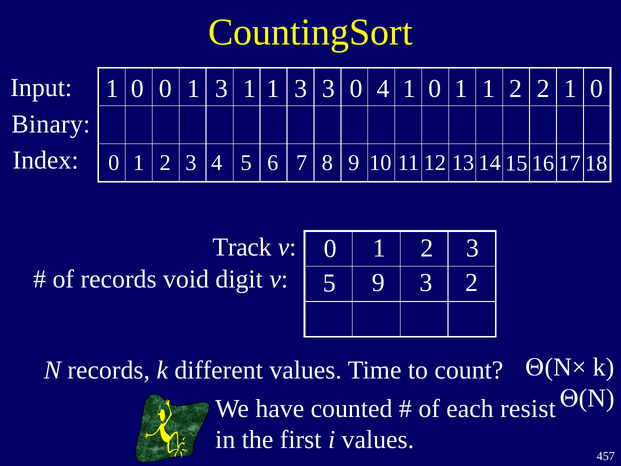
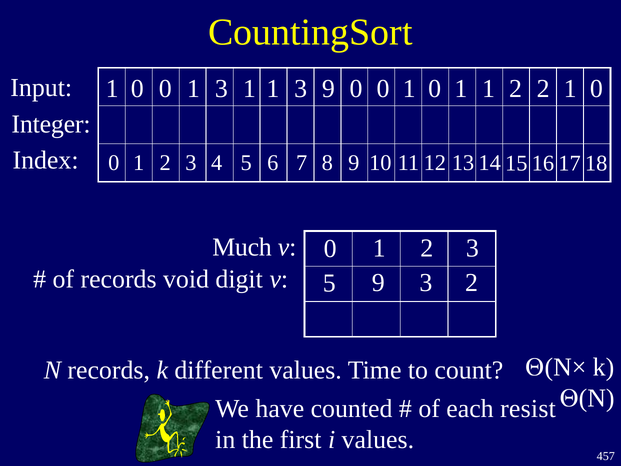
1 3 3: 3 -> 9 (328, 89)
4: 4 -> 0 (383, 89)
Binary: Binary -> Integer (51, 124)
Track: Track -> Much (242, 247)
